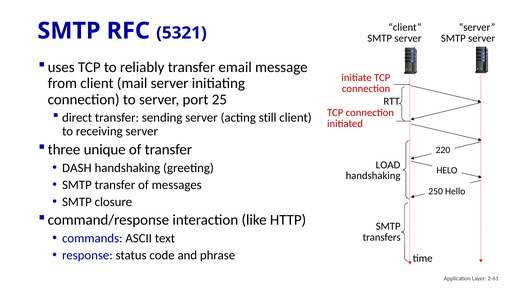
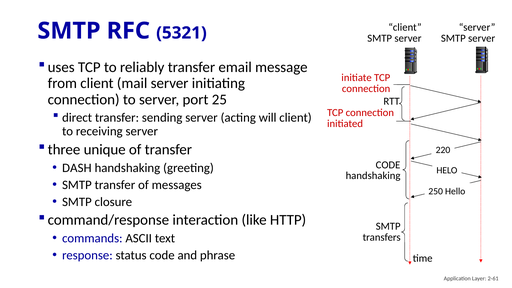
still: still -> will (268, 118)
LOAD: LOAD -> CODE (388, 165)
